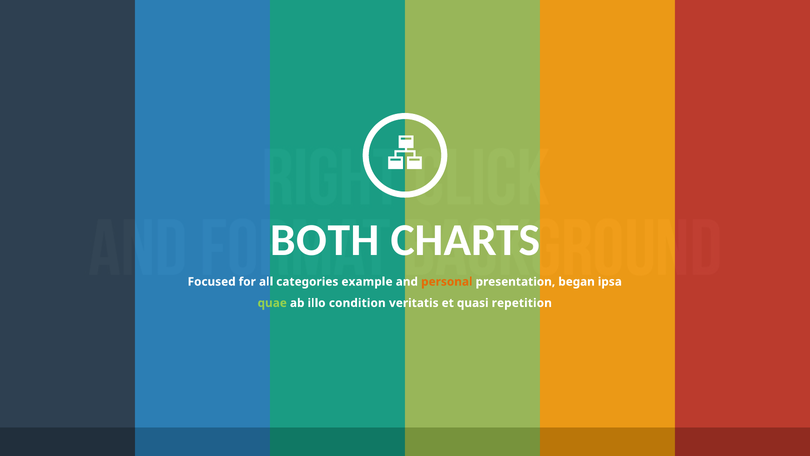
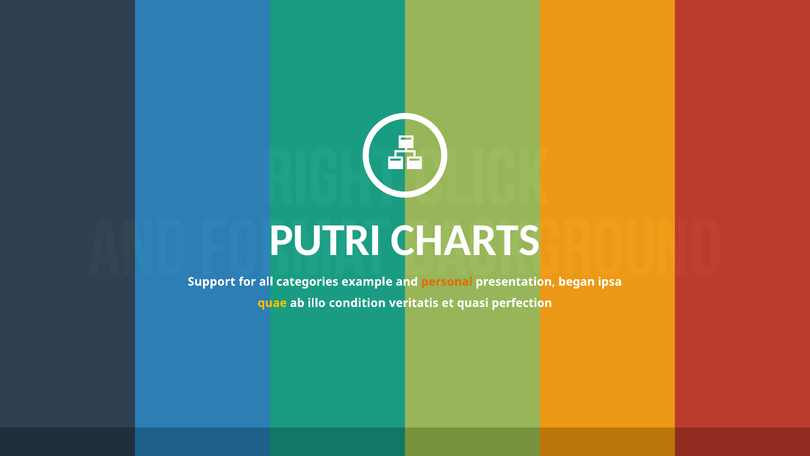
BOTH: BOTH -> PUTRI (325, 240)
Focused: Focused -> Support (212, 282)
quae colour: light green -> yellow (272, 303)
repetition: repetition -> perfection (522, 303)
